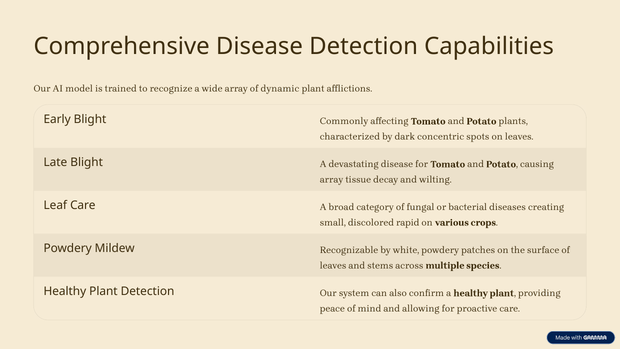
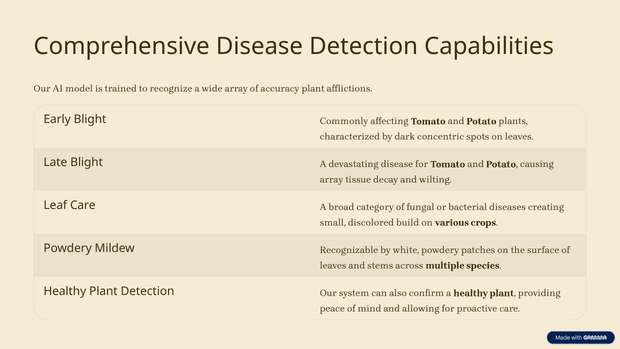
dynamic: dynamic -> accuracy (280, 89)
rapid: rapid -> build (408, 222)
